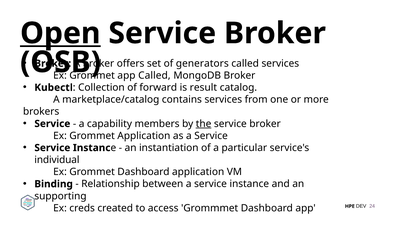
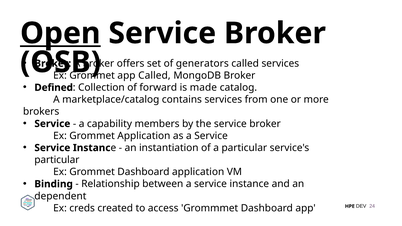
Kubectl: Kubectl -> Defined (54, 88)
result: result -> made (203, 88)
the underline: present -> none (204, 124)
individual: individual -> particular (57, 160)
supporting: supporting -> dependent (60, 196)
